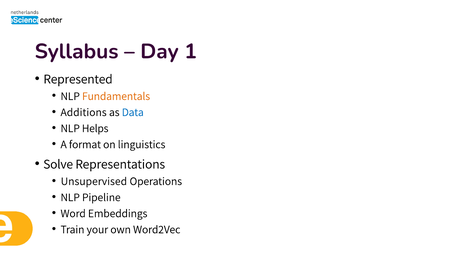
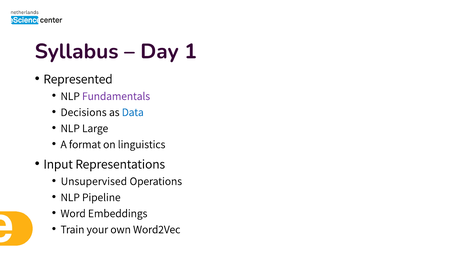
Fundamentals colour: orange -> purple (116, 96)
Additions: Additions -> Decisions (84, 112)
Helps: Helps -> Large (95, 128)
Solve: Solve -> Input (58, 164)
